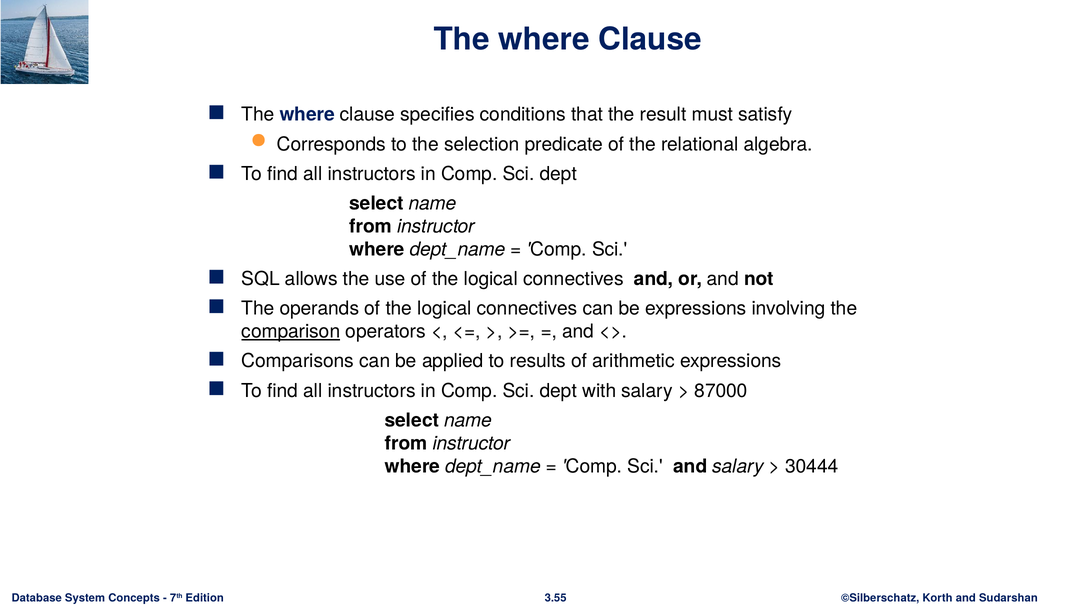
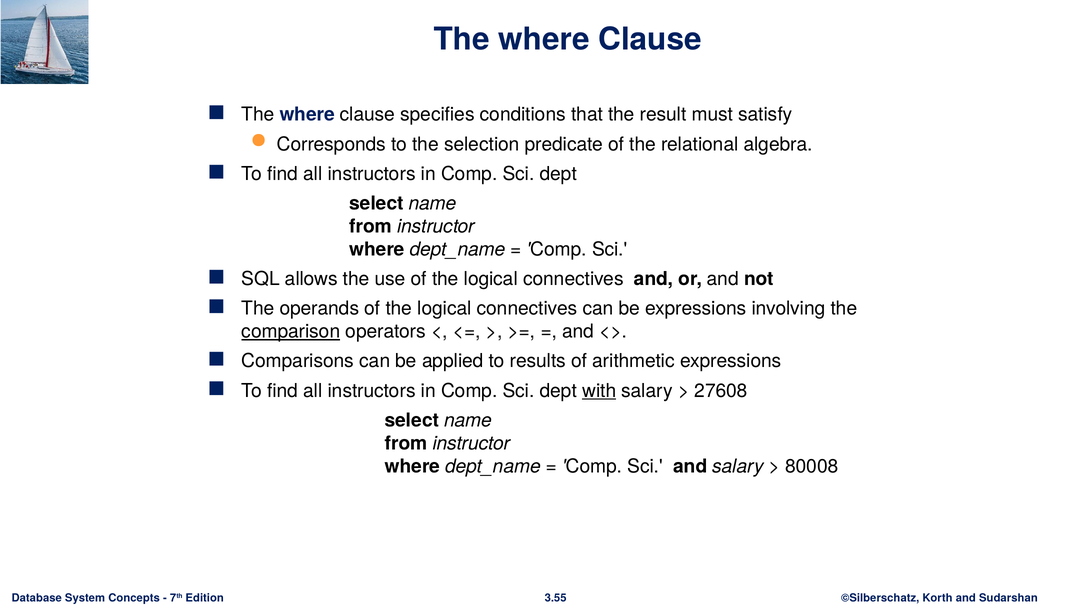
with underline: none -> present (599, 391)
87000: 87000 -> 27608 (721, 391)
30444: 30444 -> 80008 (812, 467)
